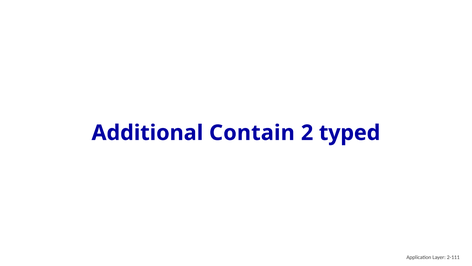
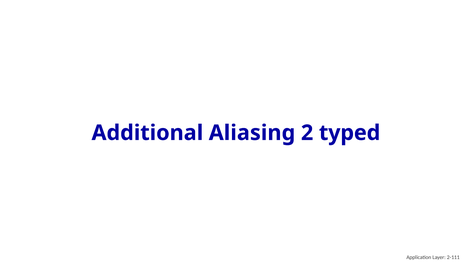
Contain: Contain -> Aliasing (252, 133)
